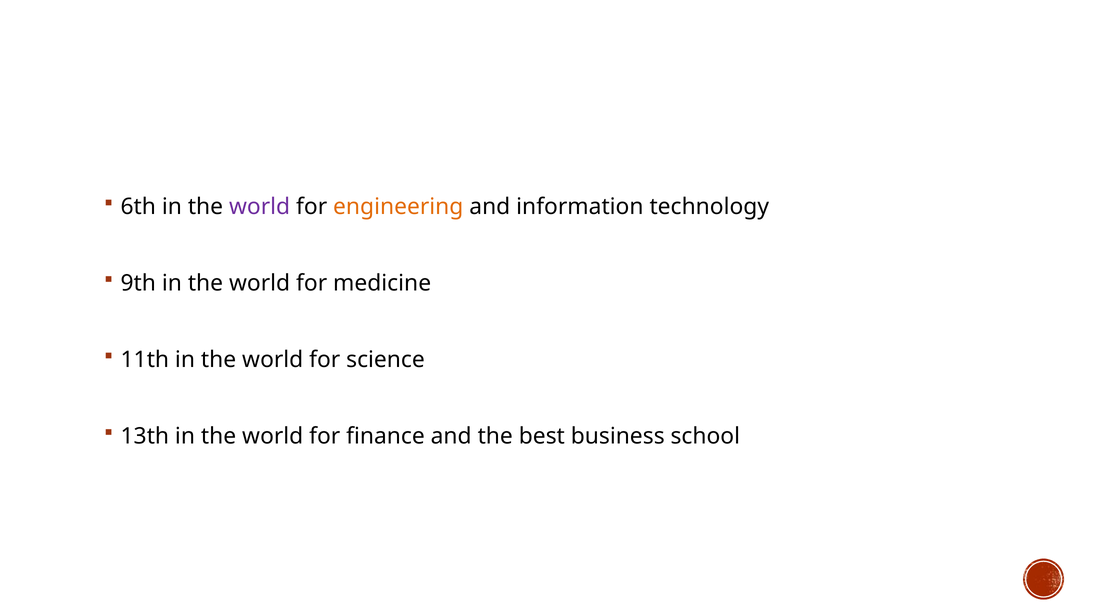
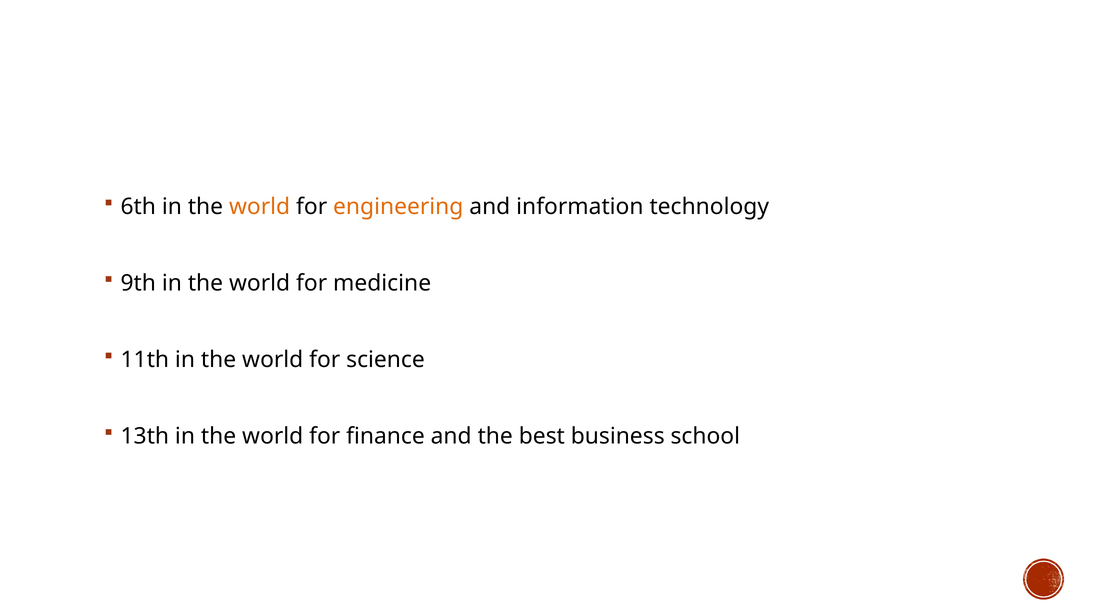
world colour: purple -> orange (260, 207)
